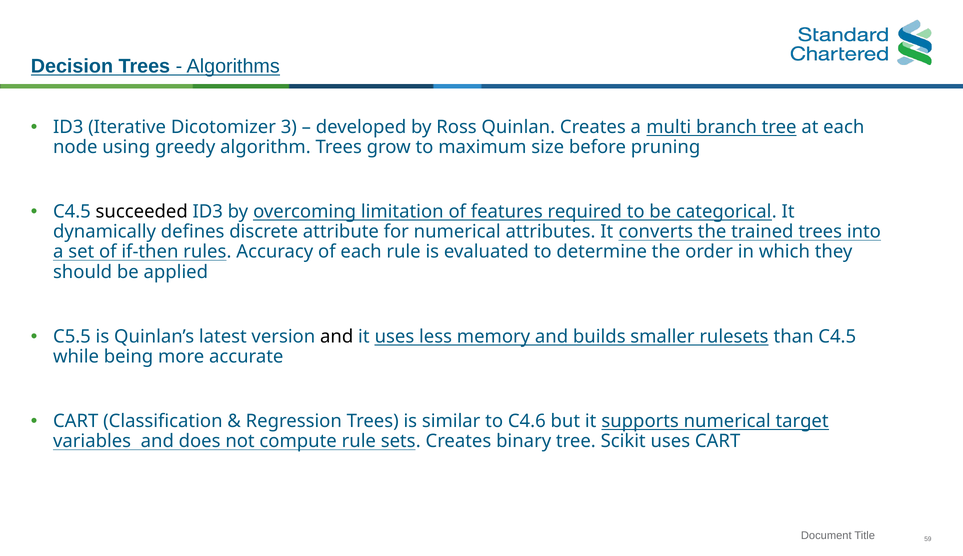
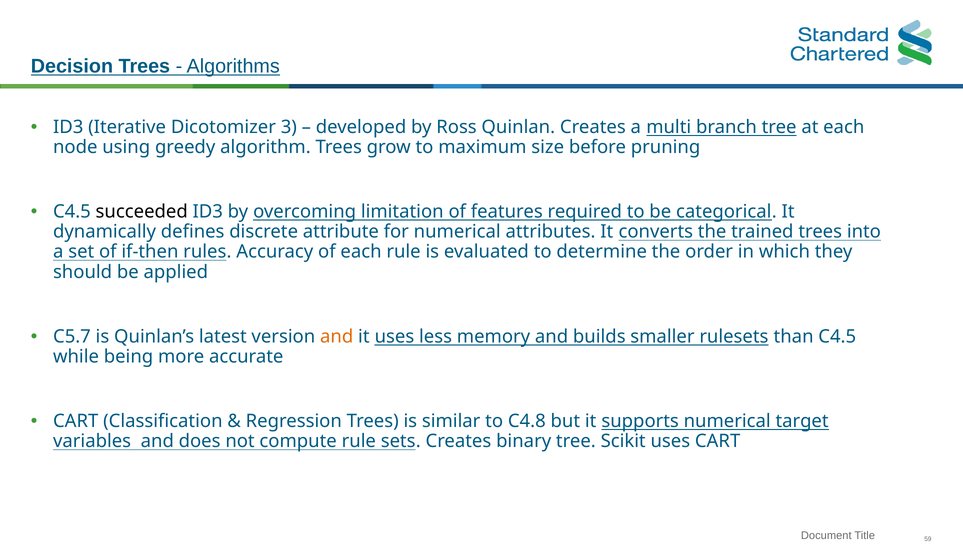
C5.5: C5.5 -> C5.7 (72, 336)
and colour: black -> orange (337, 336)
C4.6: C4.6 -> C4.8 (527, 421)
